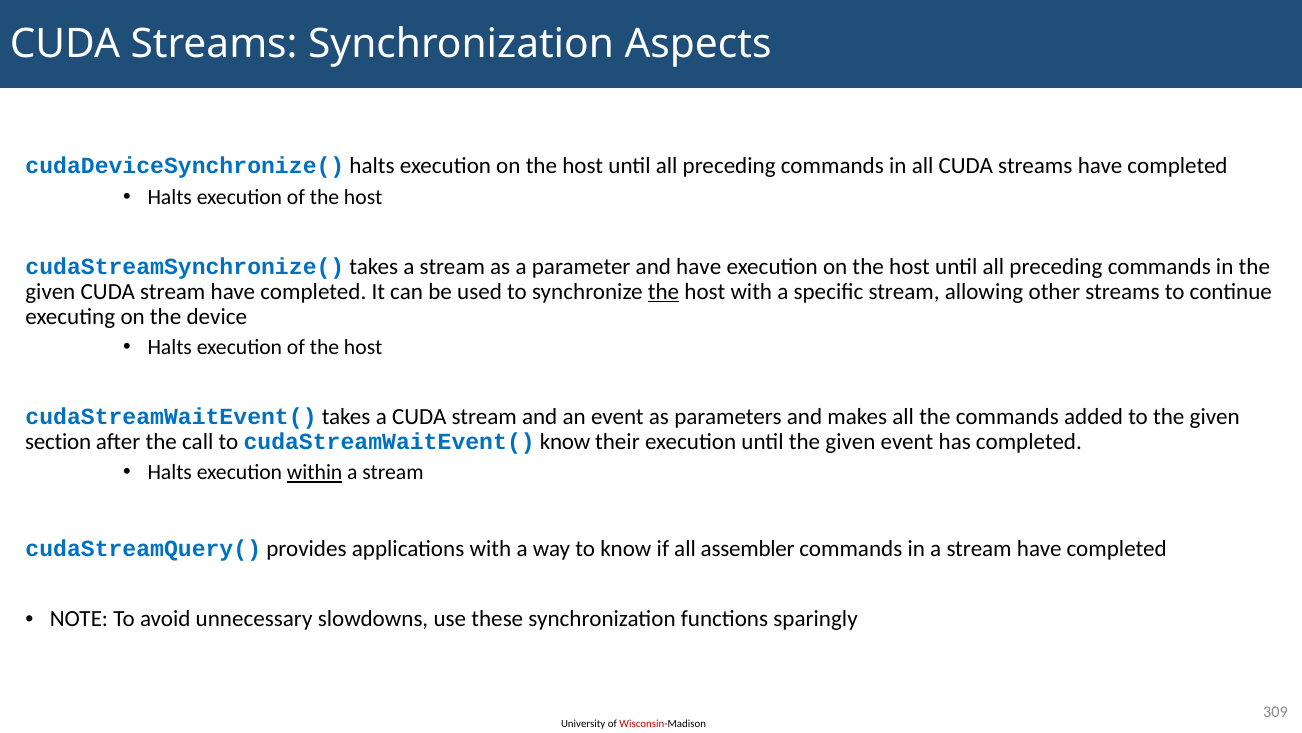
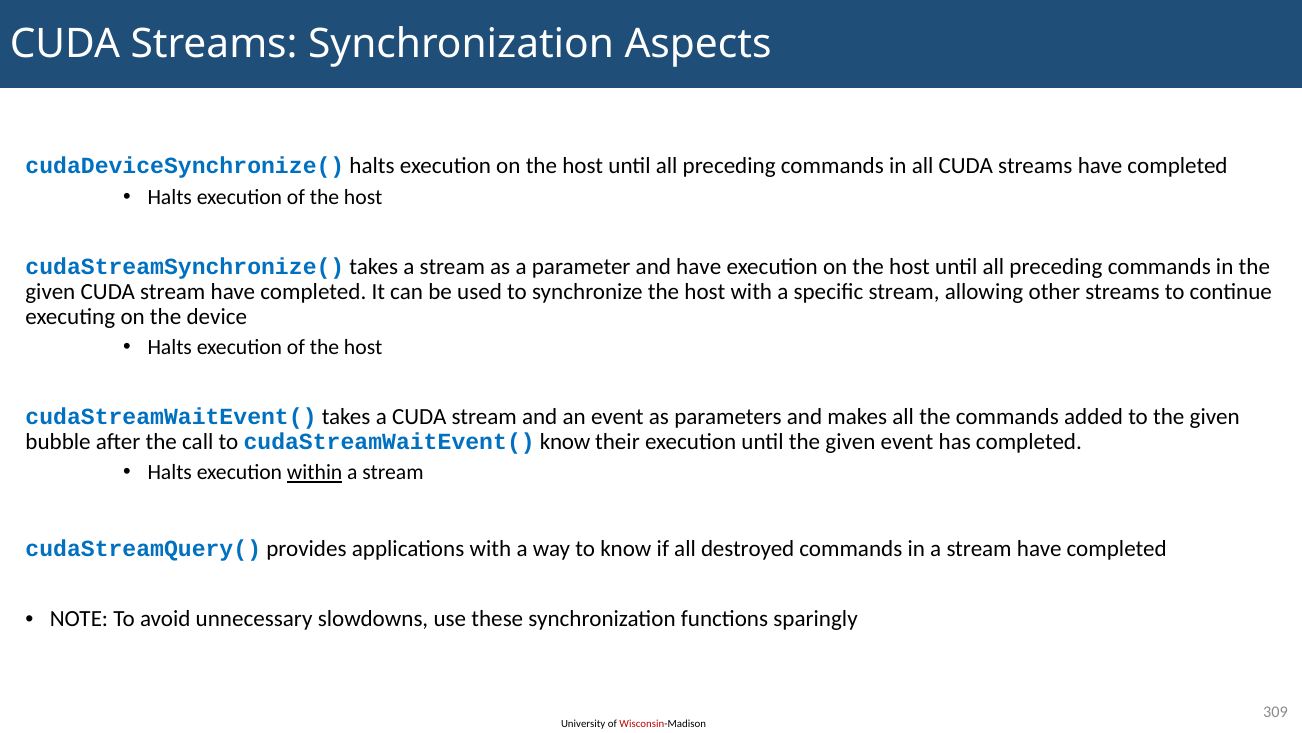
the underline: present -> none (664, 291)
section: section -> bubble (58, 441)
assembler: assembler -> destroyed (748, 549)
